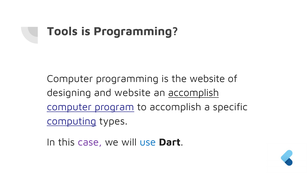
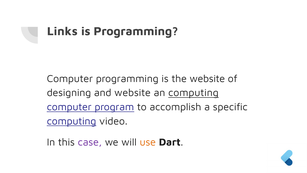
Tools: Tools -> Links (62, 31)
an accomplish: accomplish -> computing (193, 93)
types: types -> video (113, 121)
use colour: blue -> orange (148, 142)
